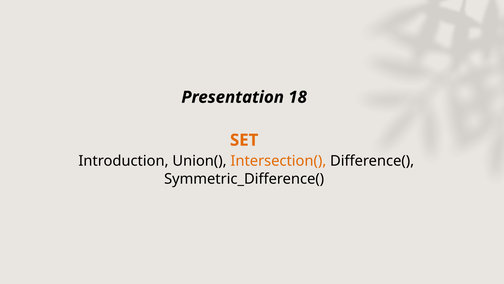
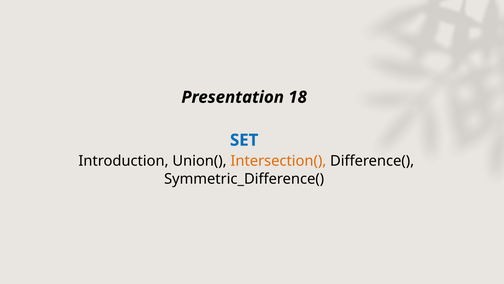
SET colour: orange -> blue (244, 140)
